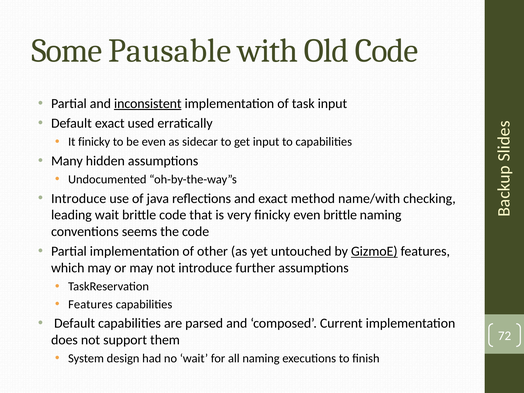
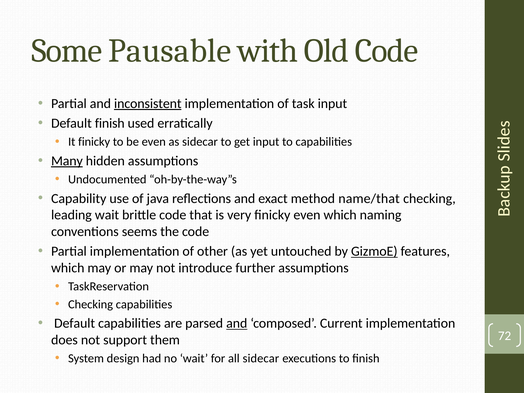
Default exact: exact -> finish (110, 123)
Many underline: none -> present (67, 161)
Introduce: Introduce -> Capability (79, 198)
name/with: name/with -> name/that (369, 198)
even brittle: brittle -> which (340, 215)
Features: Features -> Checking (91, 304)
and underline: none -> present (237, 323)
all naming: naming -> sidecar (261, 358)
